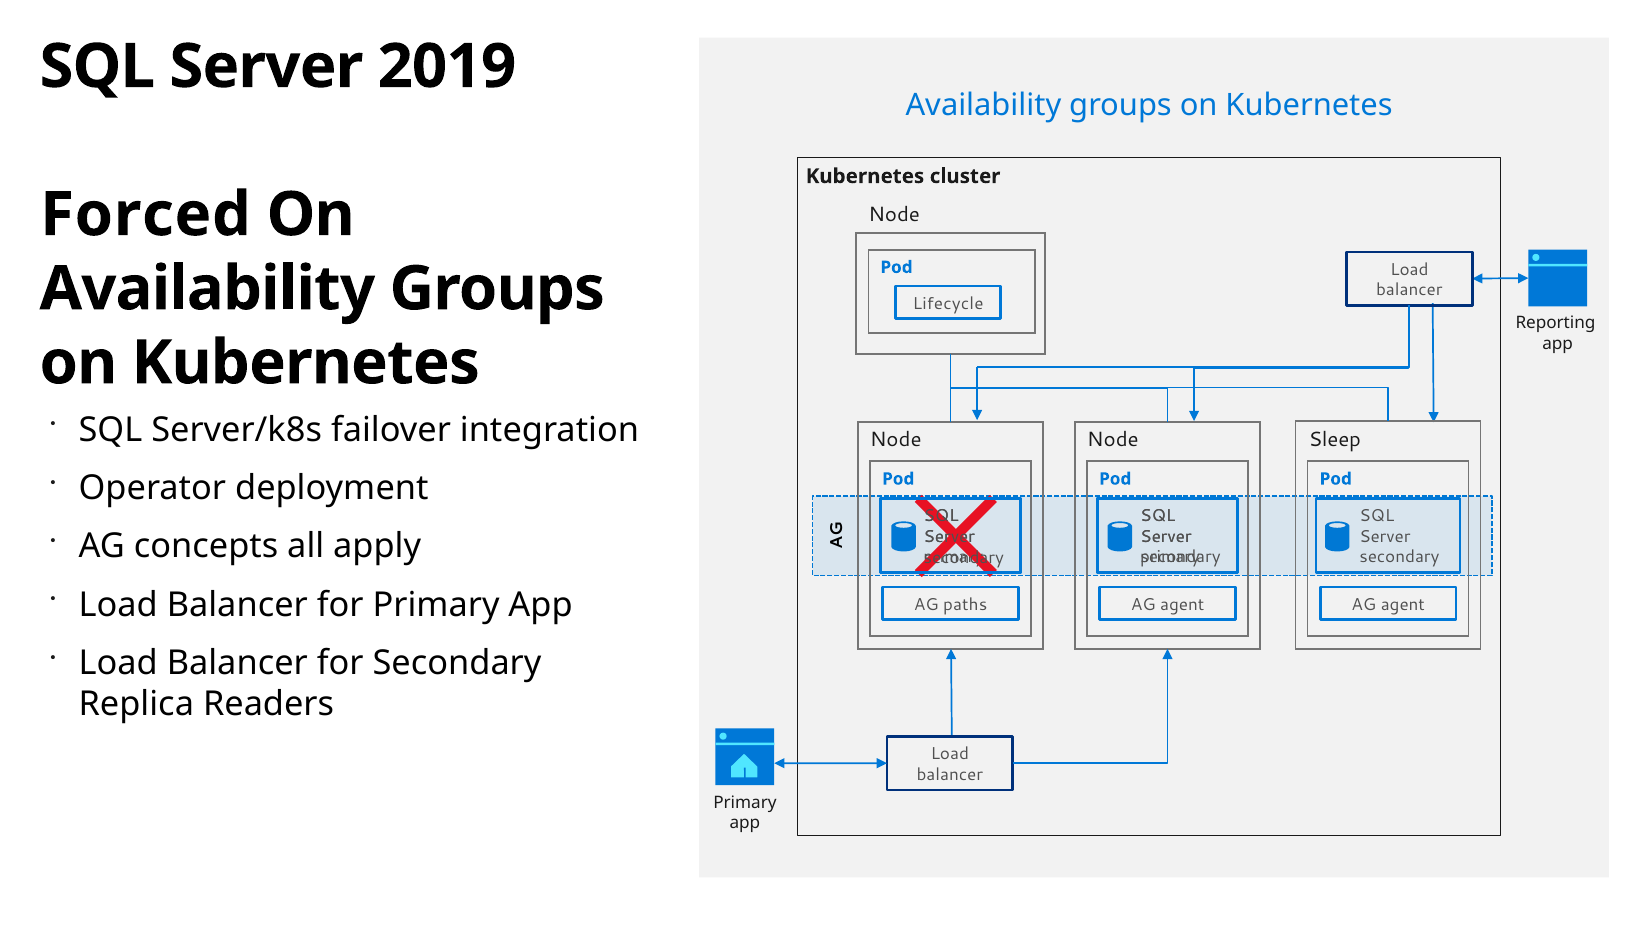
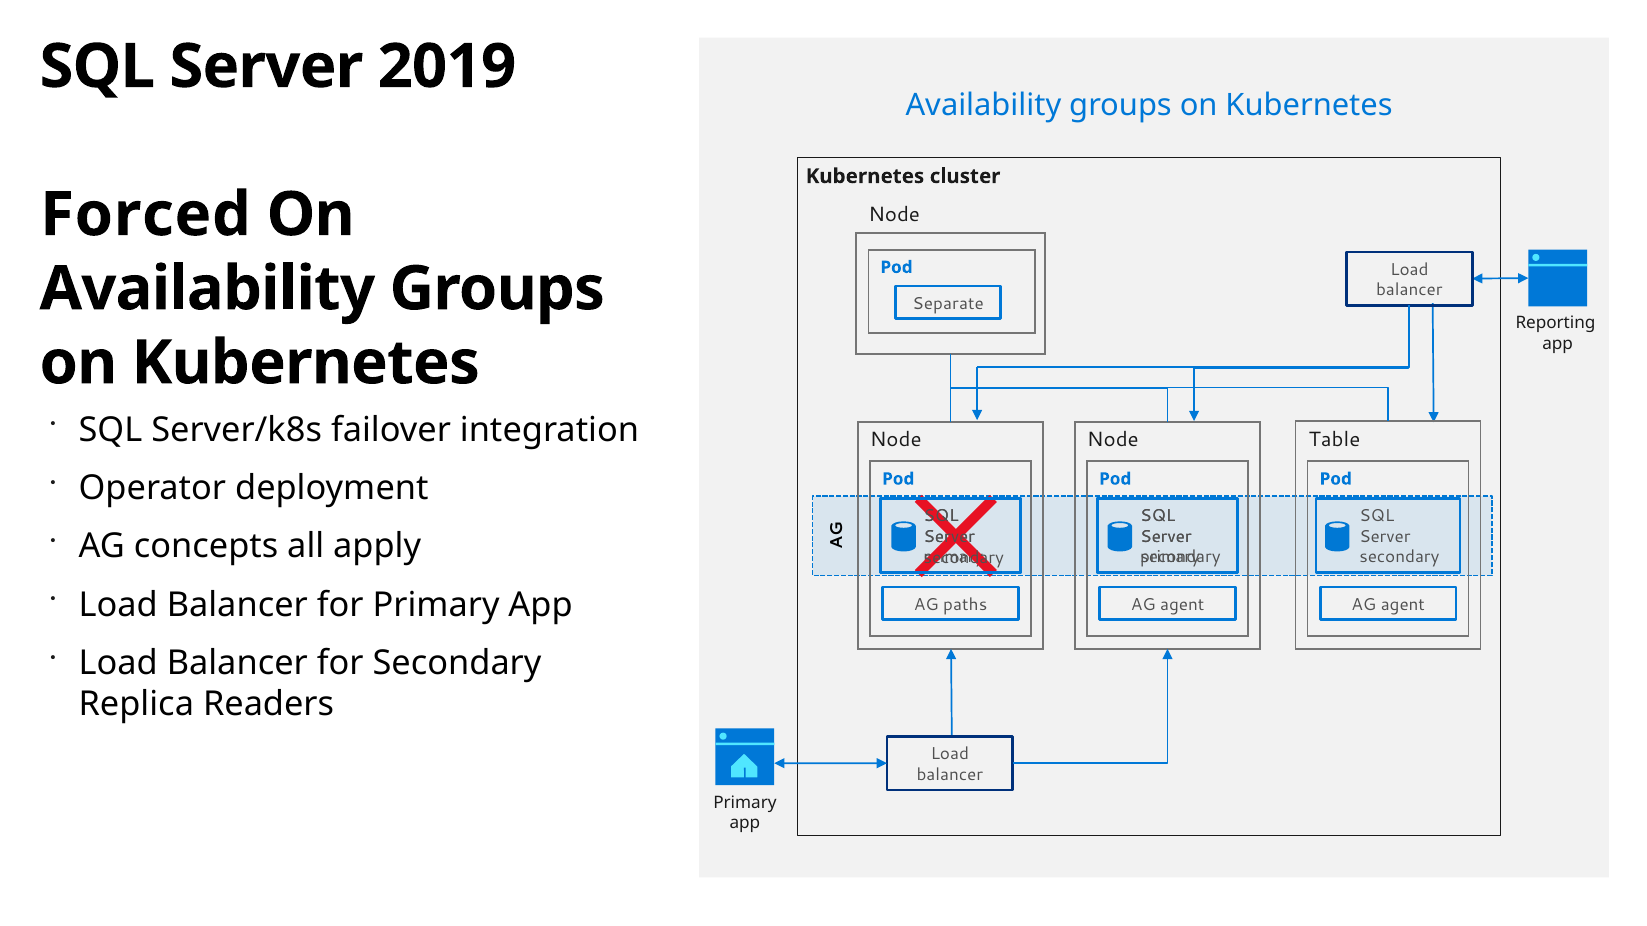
Lifecycle: Lifecycle -> Separate (948, 304)
Sleep: Sleep -> Table (1335, 440)
